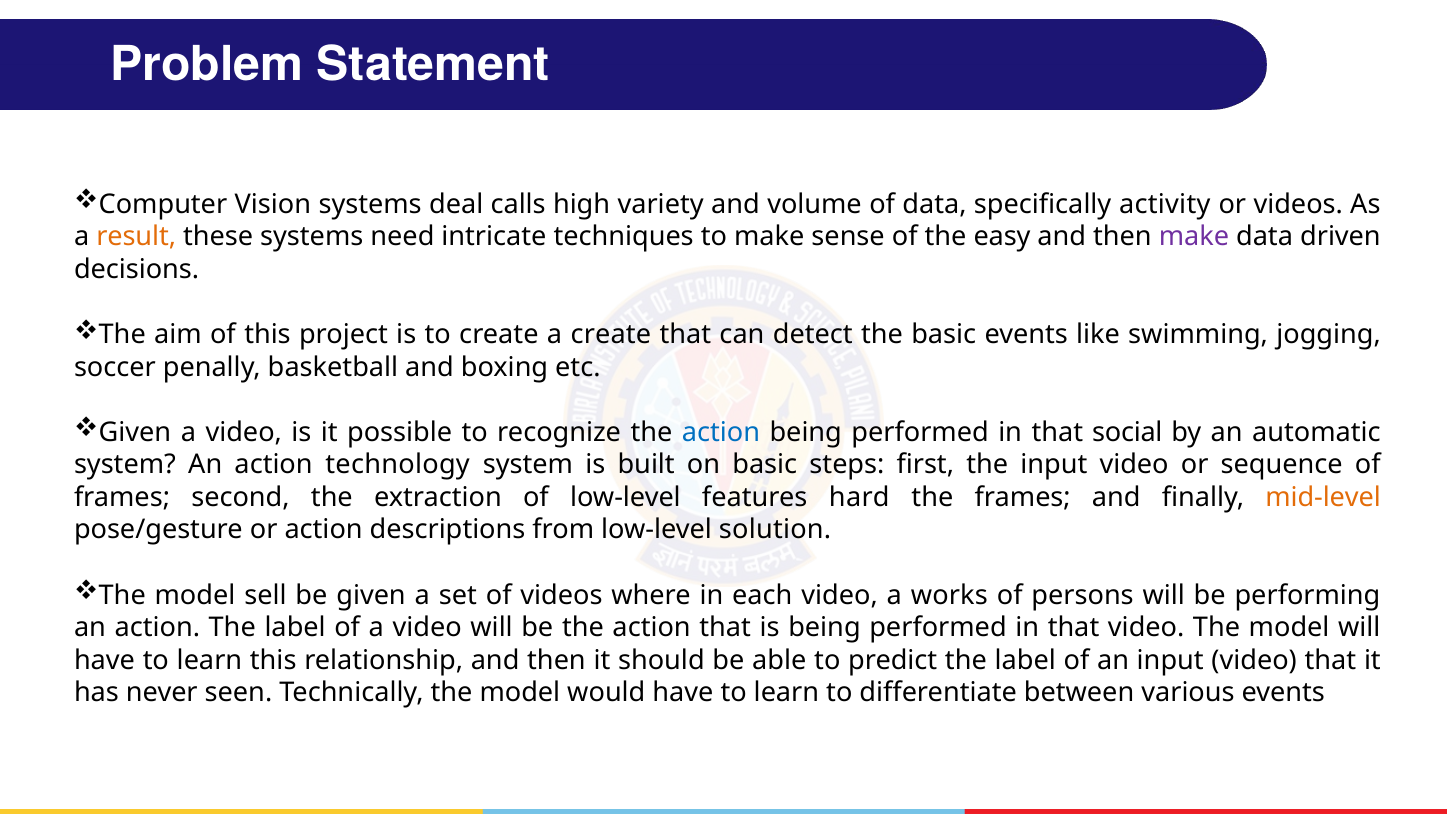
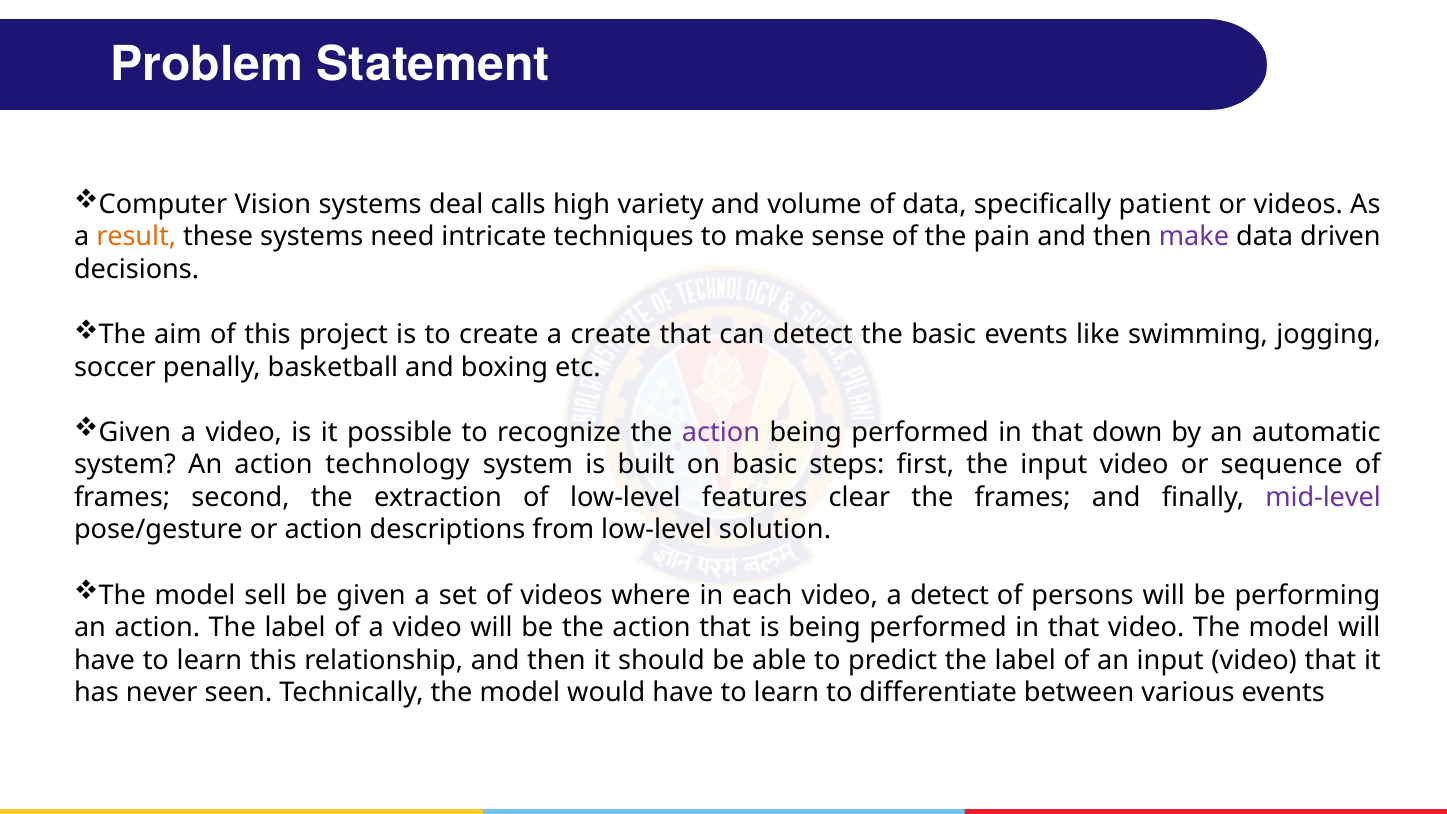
activity: activity -> patient (1165, 204)
easy: easy -> pain (1002, 237)
action colour: blue -> purple (721, 432)
social: social -> down (1127, 432)
hard: hard -> clear (859, 497)
mid-level colour: orange -> purple (1323, 497)
a works: works -> detect (950, 595)
